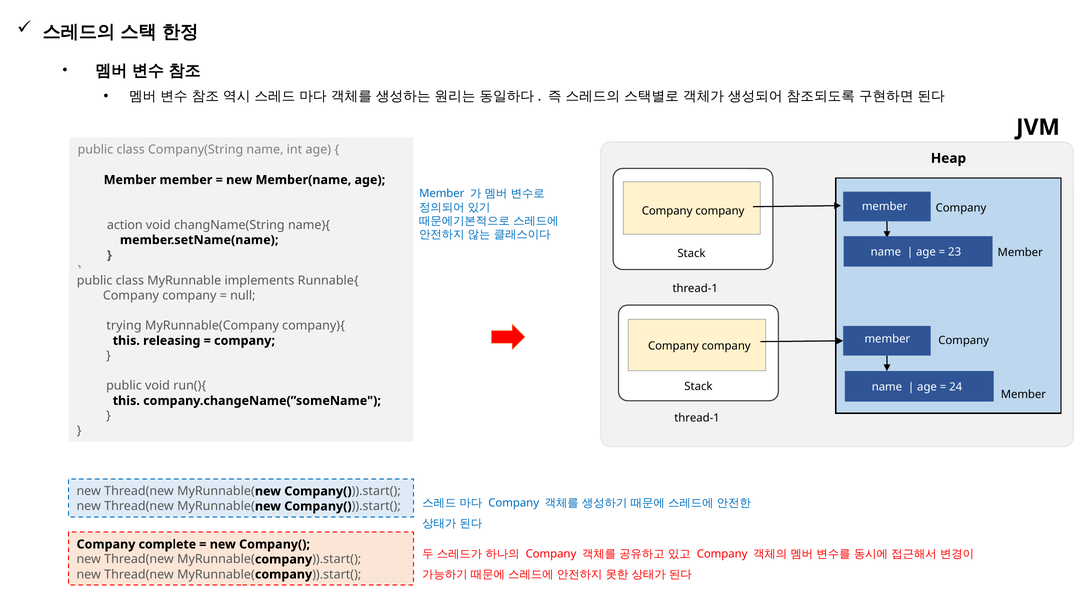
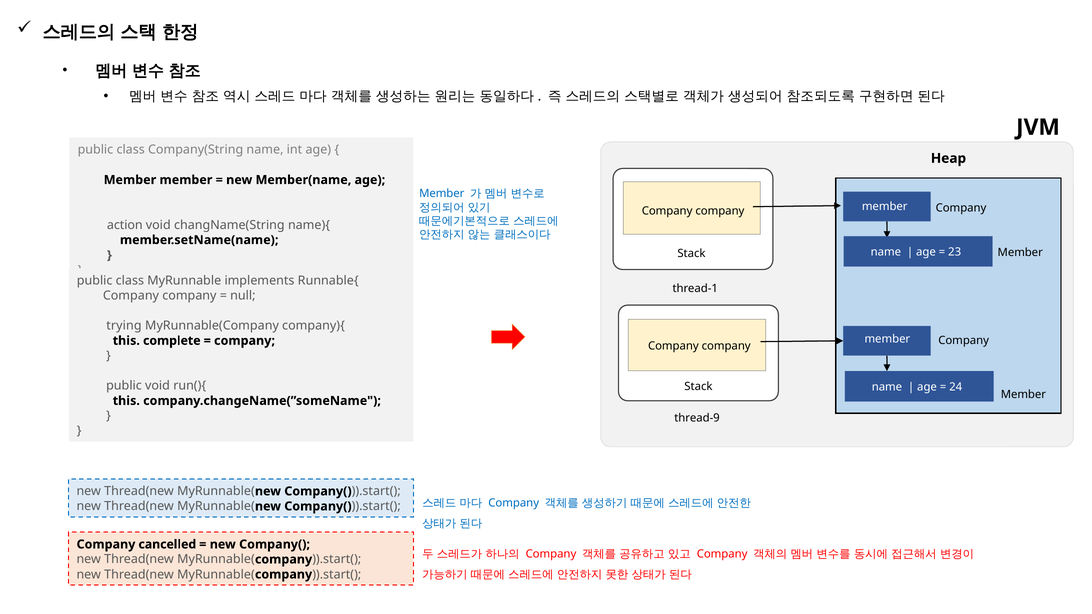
releasing: releasing -> complete (172, 341)
thread-1: thread-1 -> thread-9 (697, 418)
complete: complete -> cancelled (167, 545)
